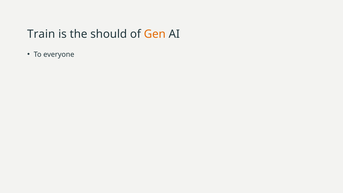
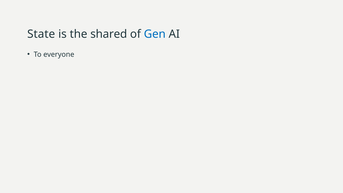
Train: Train -> State (41, 34)
should: should -> shared (109, 34)
Gen colour: orange -> blue (155, 34)
